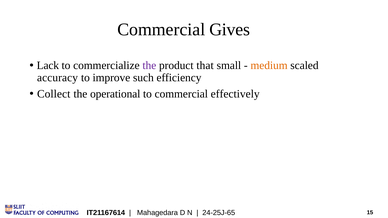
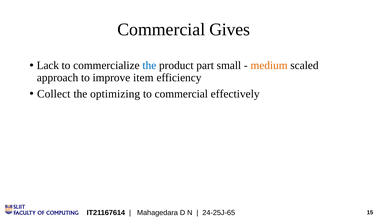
the colour: purple -> blue (149, 66)
that: that -> part (205, 66)
accuracy: accuracy -> approach (58, 78)
such: such -> item (143, 78)
operational: operational -> optimizing (115, 94)
